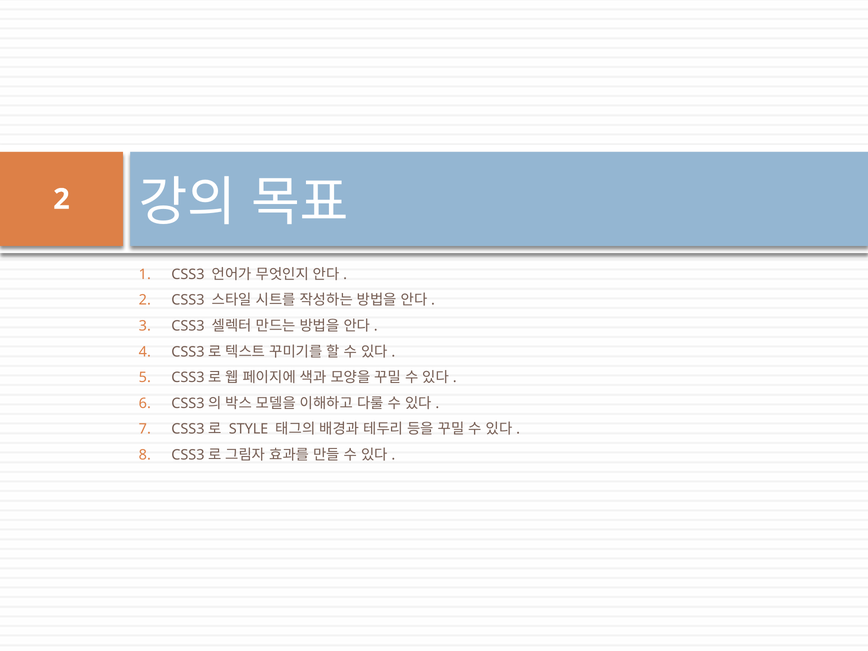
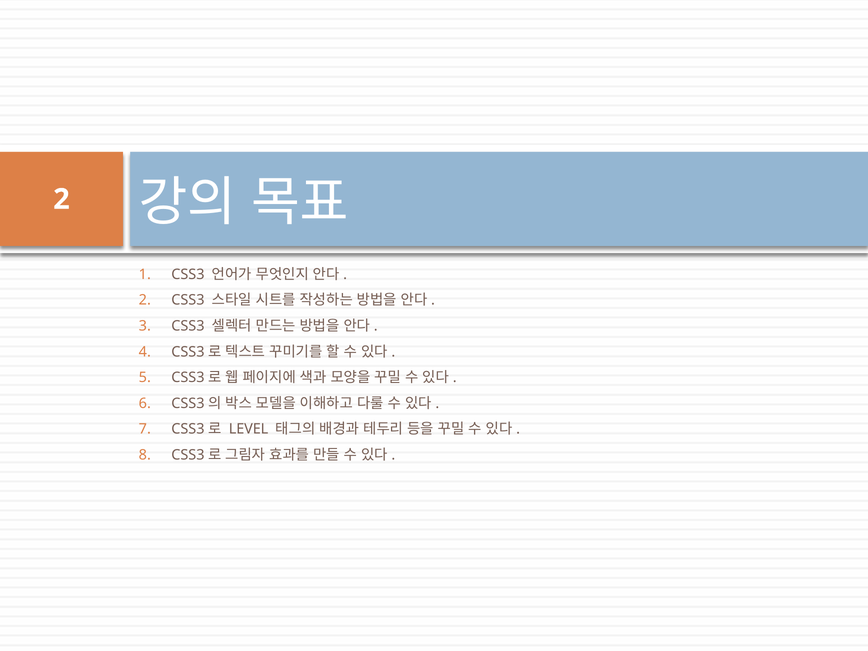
STYLE: STYLE -> LEVEL (249, 429)
